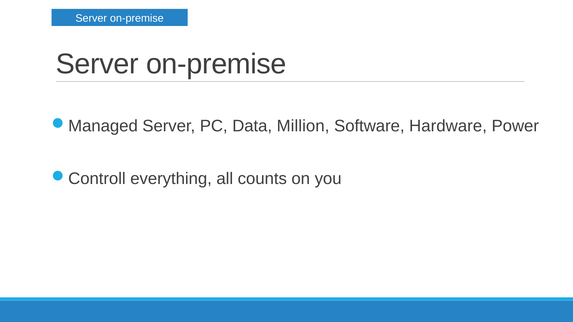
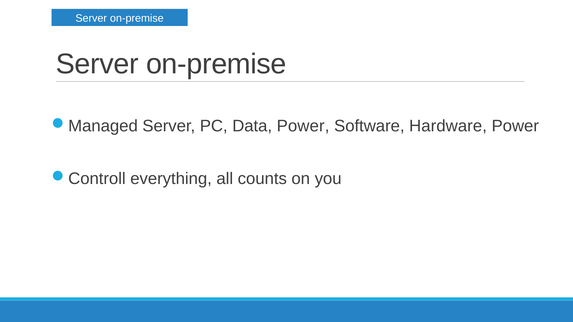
Data Million: Million -> Power (303, 126)
